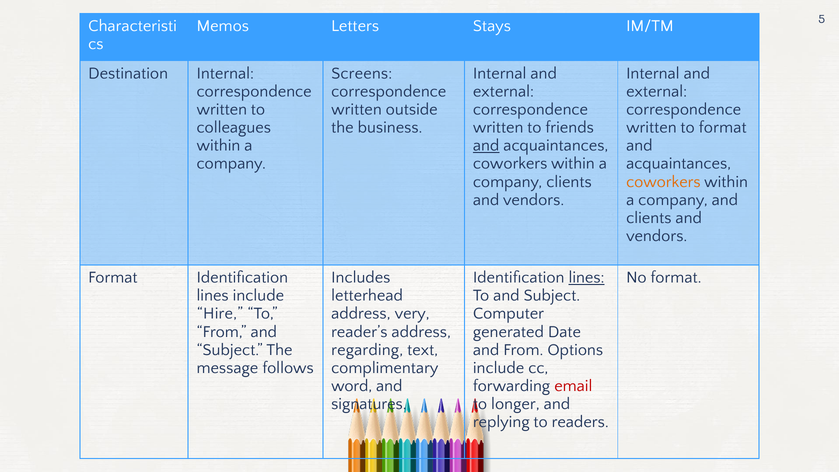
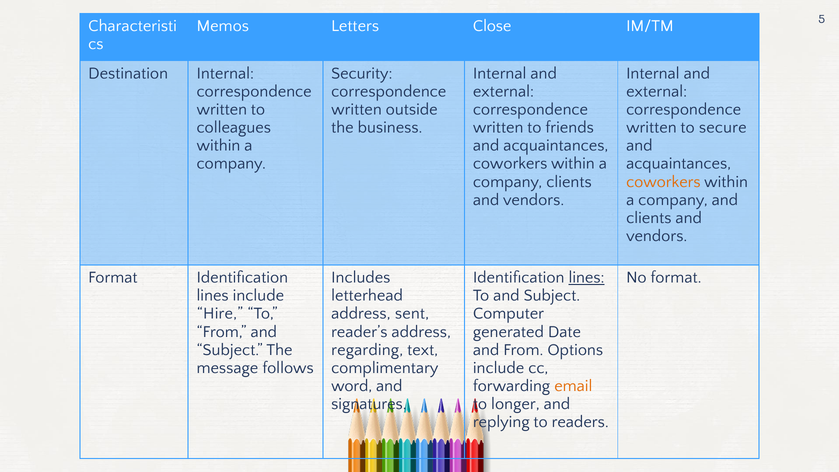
Stays: Stays -> Close (492, 26)
Screens: Screens -> Security (362, 73)
to format: format -> secure (723, 128)
and underline: present -> none (486, 146)
very: very -> sent (412, 314)
email colour: red -> orange (573, 386)
